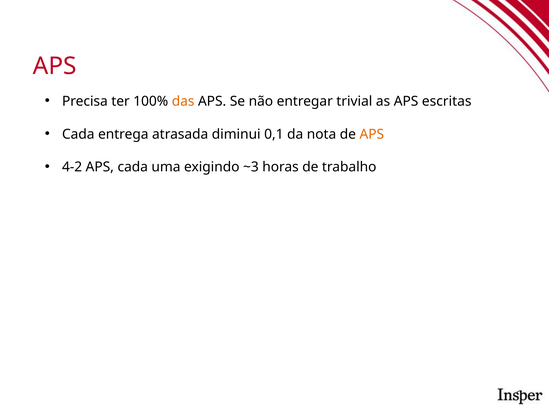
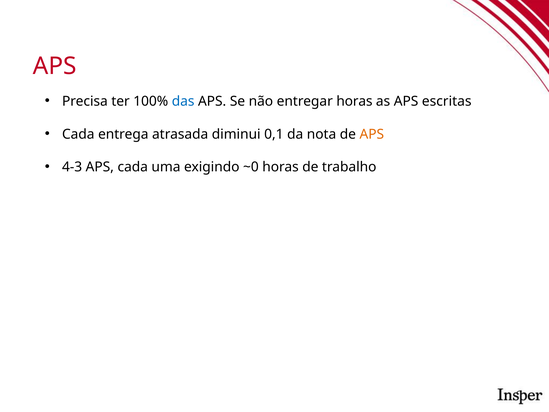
das colour: orange -> blue (183, 101)
entregar trivial: trivial -> horas (354, 101)
4-2: 4-2 -> 4-3 (72, 167)
~3: ~3 -> ~0 (251, 167)
